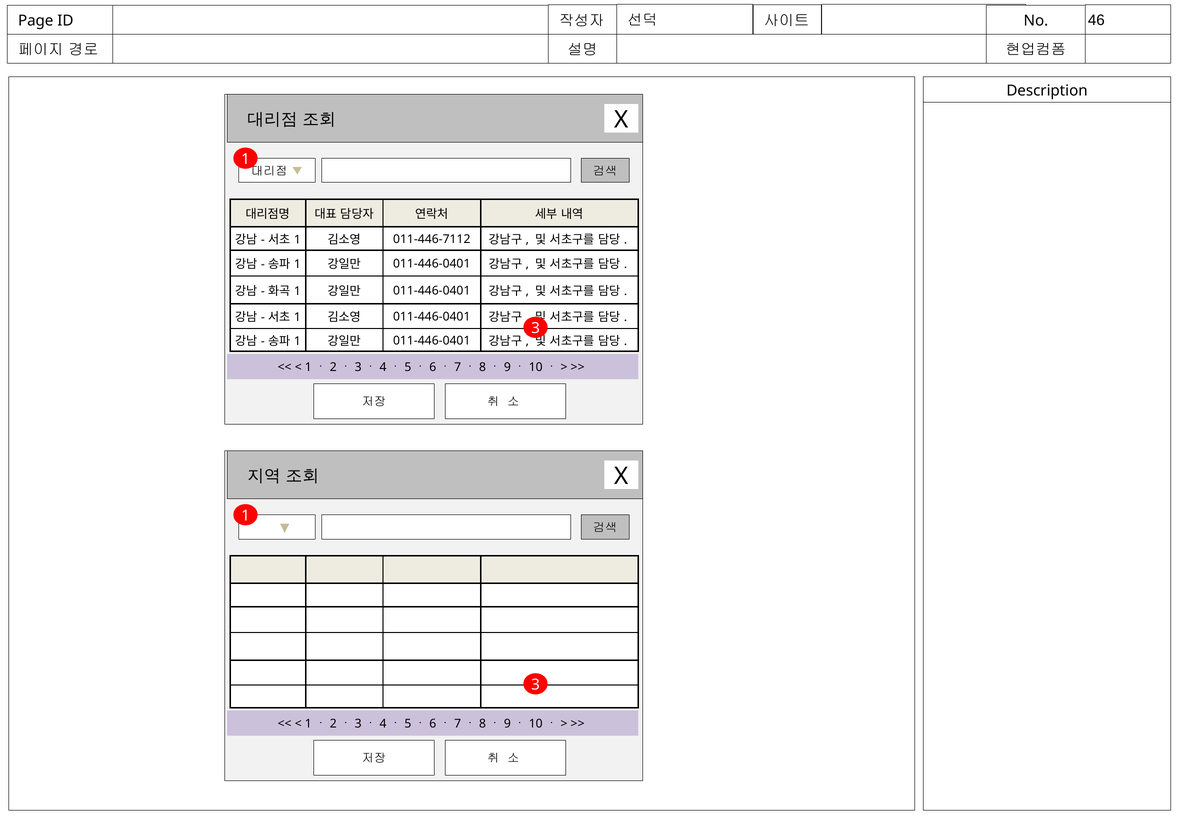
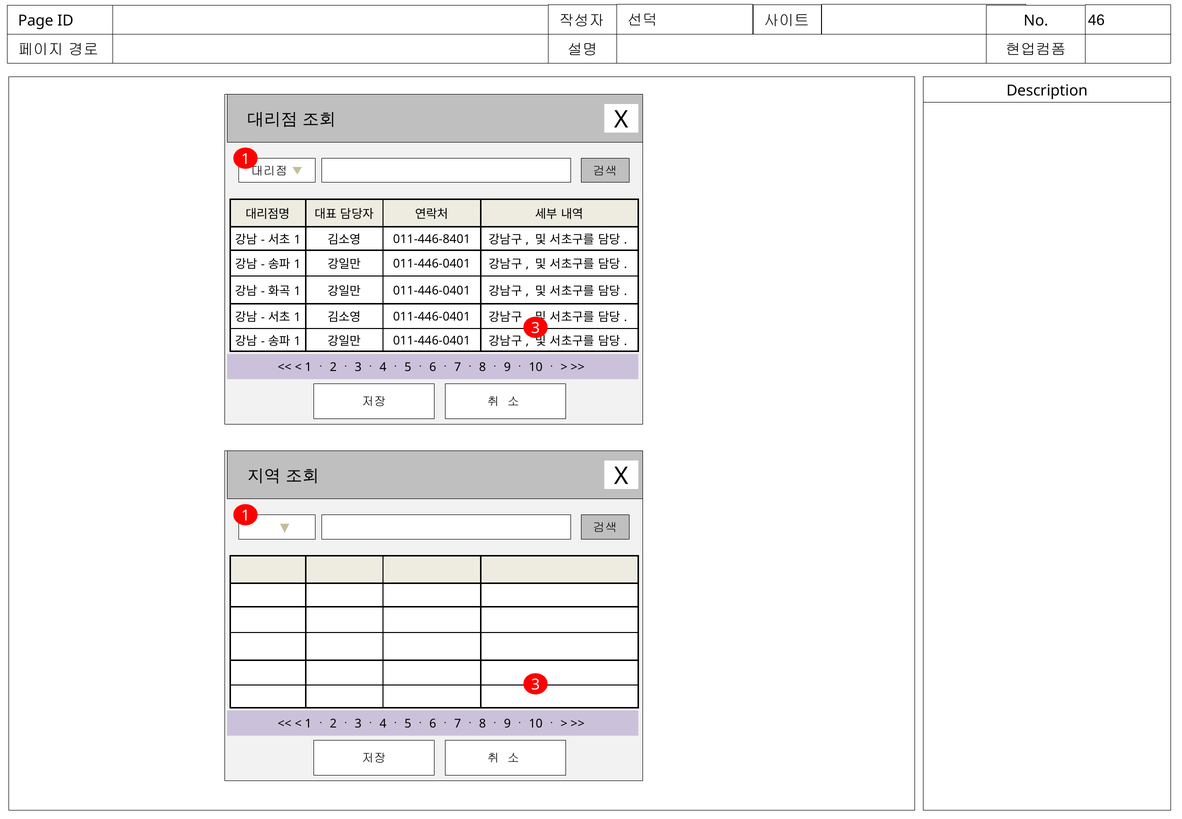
011-446-7112: 011-446-7112 -> 011-446-8401 (432, 239)
